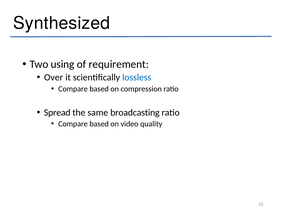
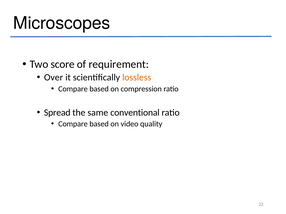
Synthesized: Synthesized -> Microscopes (62, 23)
using: using -> score (63, 64)
lossless colour: blue -> orange (137, 78)
broadcasting: broadcasting -> conventional (135, 113)
